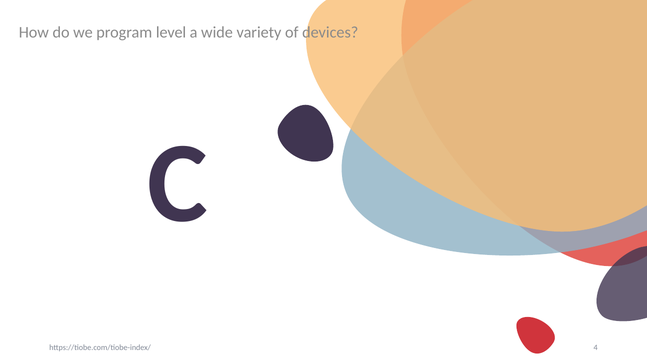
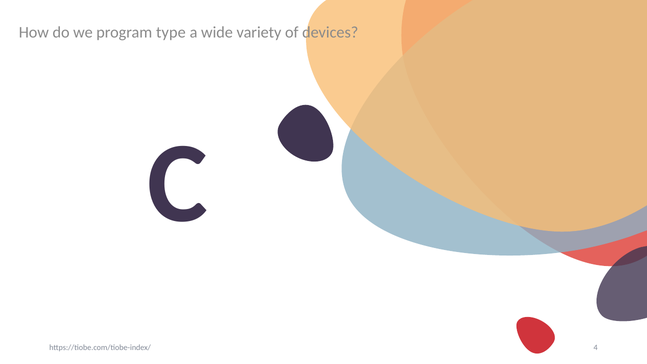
level: level -> type (171, 33)
